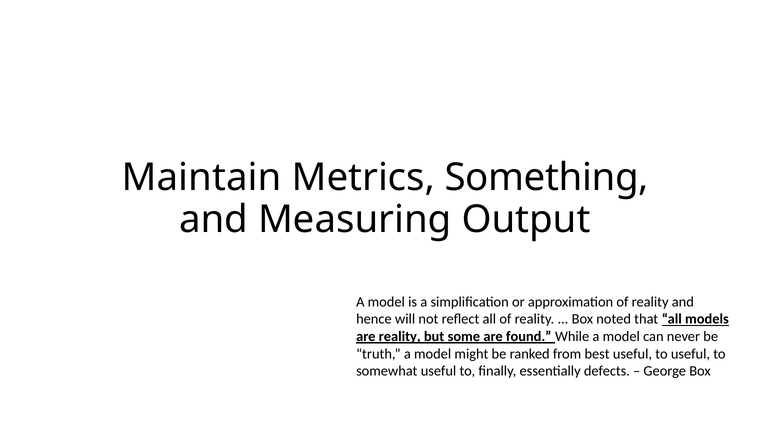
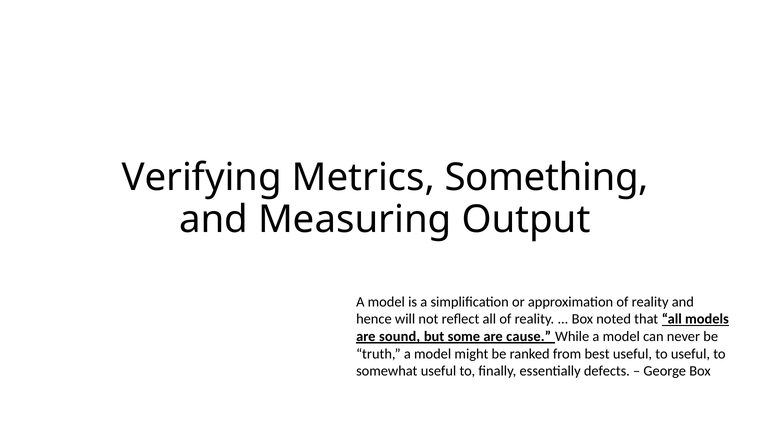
Maintain: Maintain -> Verifying (202, 178)
are reality: reality -> sound (400, 337)
found: found -> cause (529, 337)
